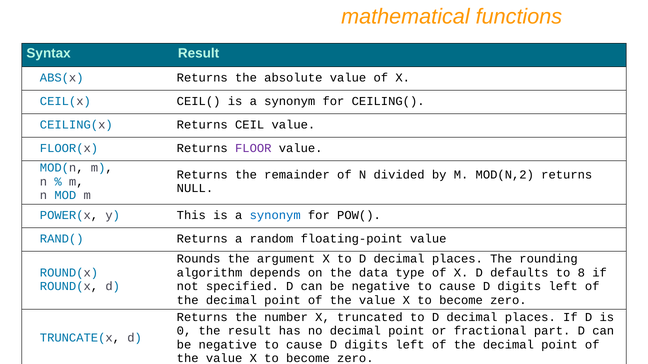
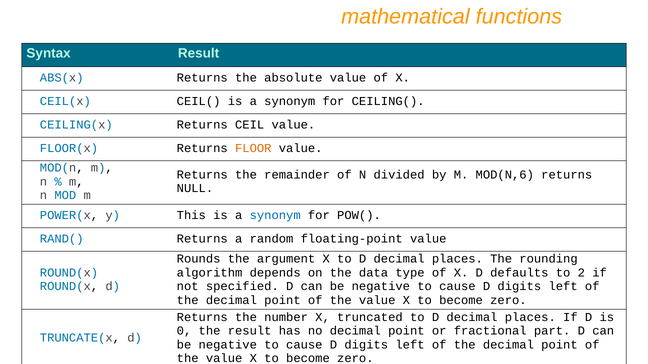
FLOOR colour: purple -> orange (253, 148)
MOD(N,2: MOD(N,2 -> MOD(N,6 (505, 175)
8: 8 -> 2 (581, 273)
